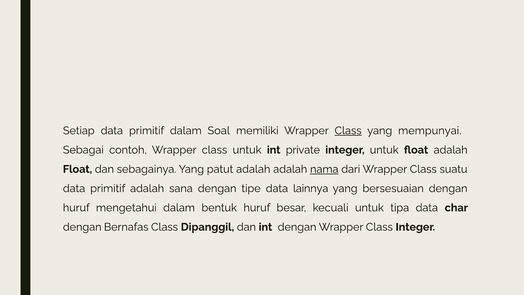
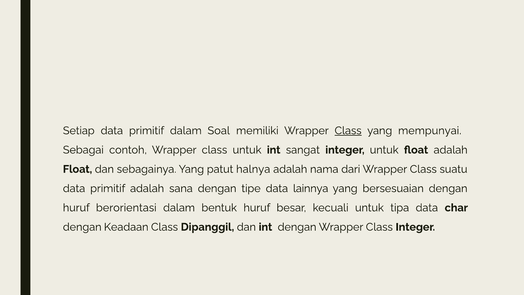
private: private -> sangat (303, 150)
patut adalah: adalah -> halnya (253, 169)
nama underline: present -> none (324, 169)
mengetahui: mengetahui -> berorientasi (126, 208)
Bernafas: Bernafas -> Keadaan (126, 227)
